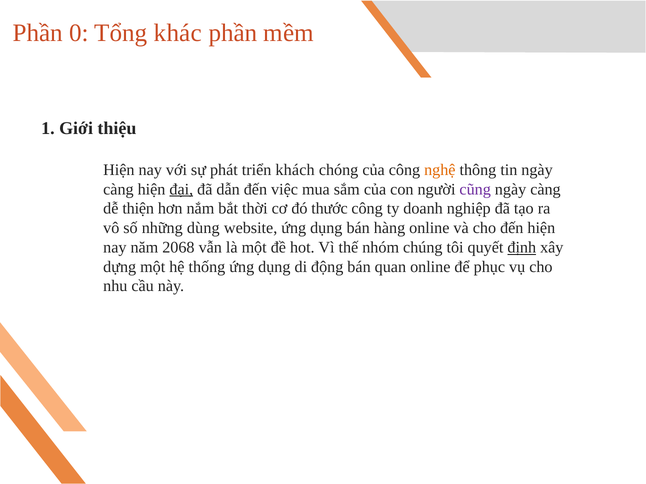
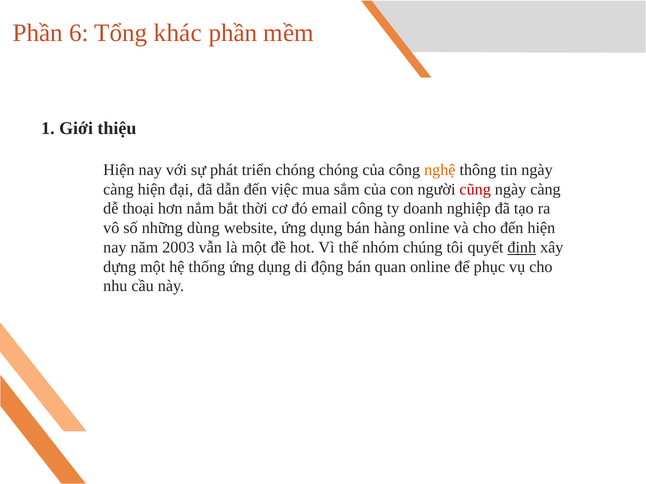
0: 0 -> 6 (79, 33)
triển khách: khách -> chóng (295, 170)
đại underline: present -> none (181, 189)
cũng colour: purple -> red (475, 189)
thiện: thiện -> thoại (138, 209)
thước: thước -> email (329, 209)
2068: 2068 -> 2003 (178, 248)
